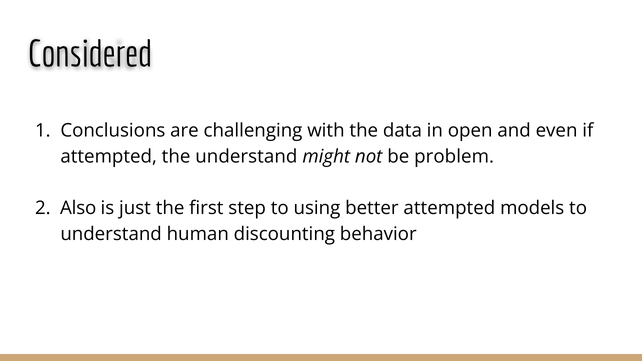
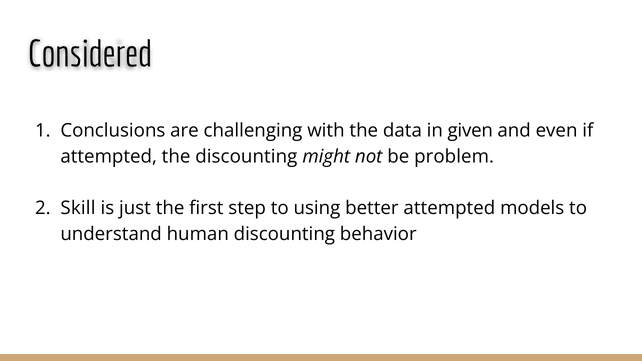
open: open -> given (470, 131)
the understand: understand -> discounting (246, 157)
Also: Also -> Skill (78, 208)
